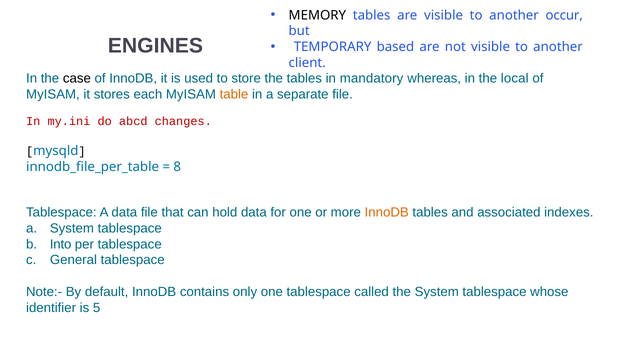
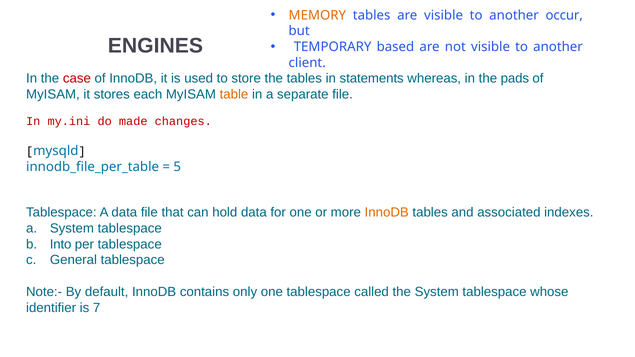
MEMORY colour: black -> orange (317, 15)
case colour: black -> red (77, 79)
mandatory: mandatory -> statements (372, 79)
local: local -> pads (515, 79)
abcd: abcd -> made (133, 121)
8: 8 -> 5 (177, 167)
5: 5 -> 7 (97, 308)
